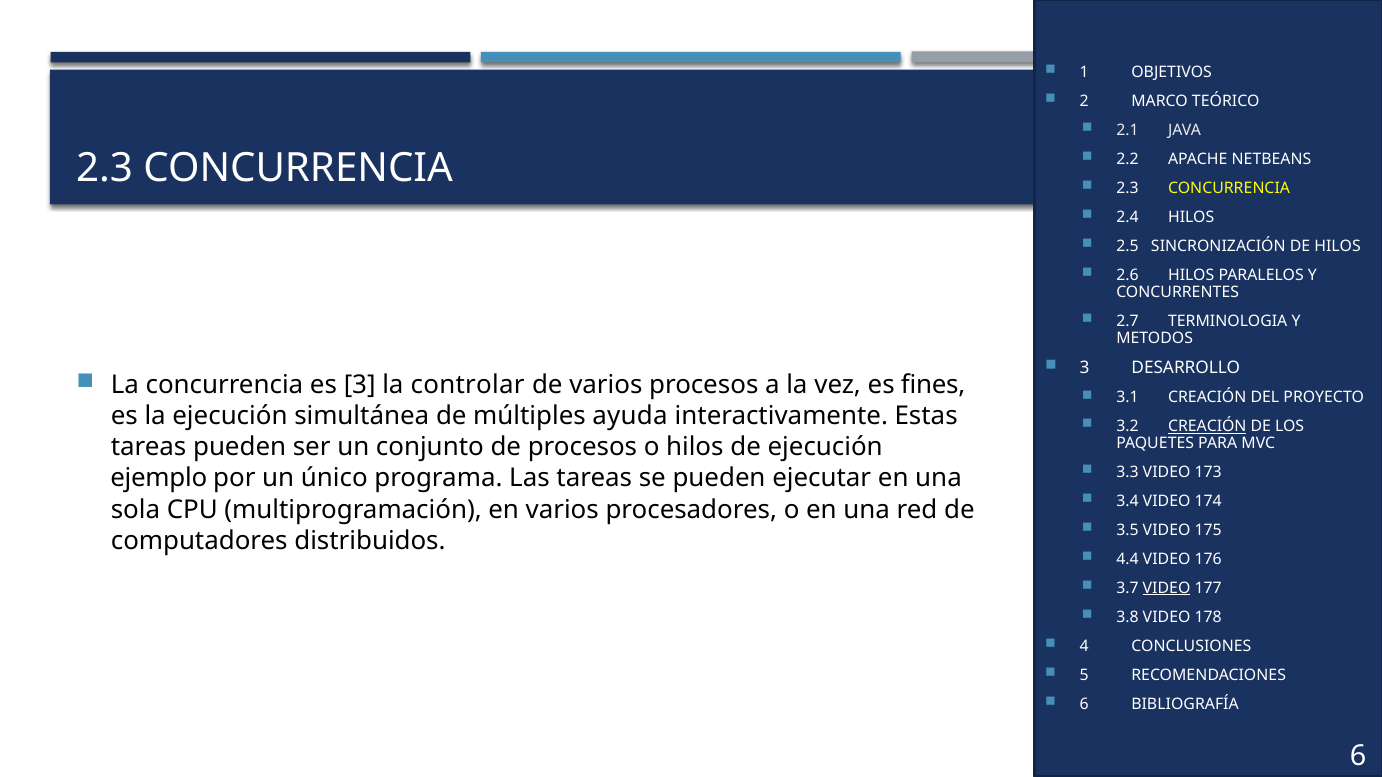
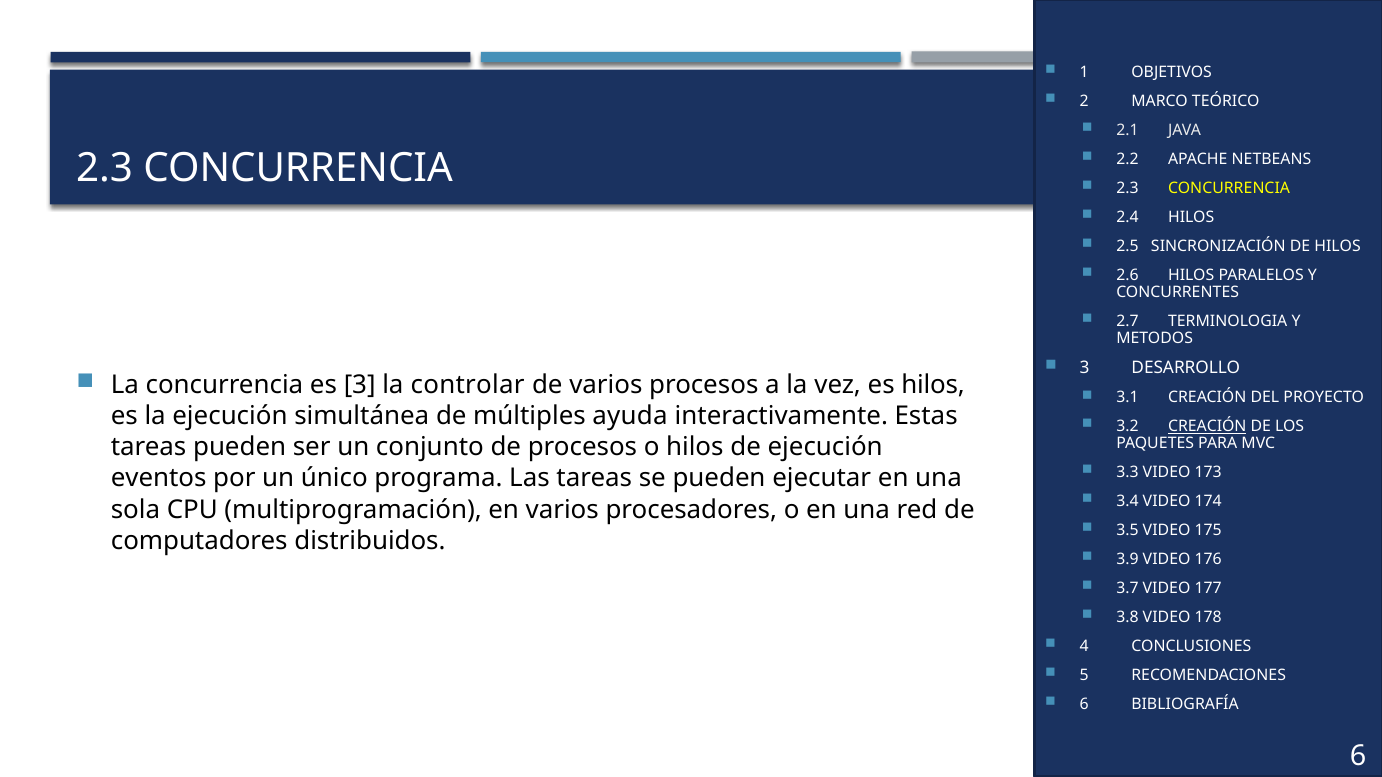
es fines: fines -> hilos (933, 385)
ejemplo: ejemplo -> eventos (159, 479)
4.4: 4.4 -> 3.9 (1127, 559)
VIDEO underline: present -> none (1167, 588)
